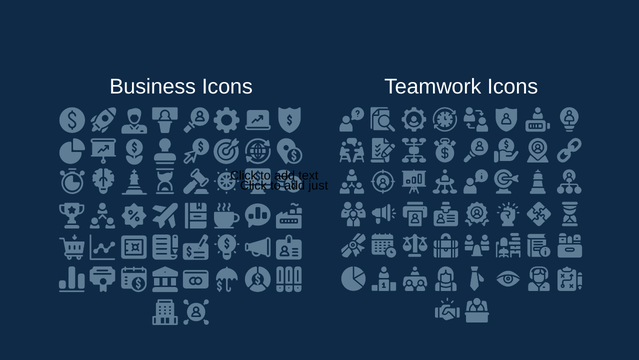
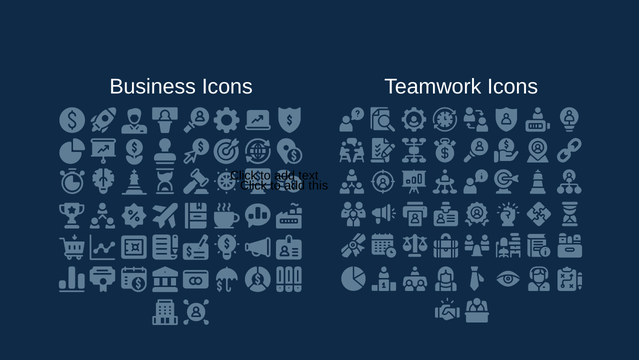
just: just -> this (318, 185)
